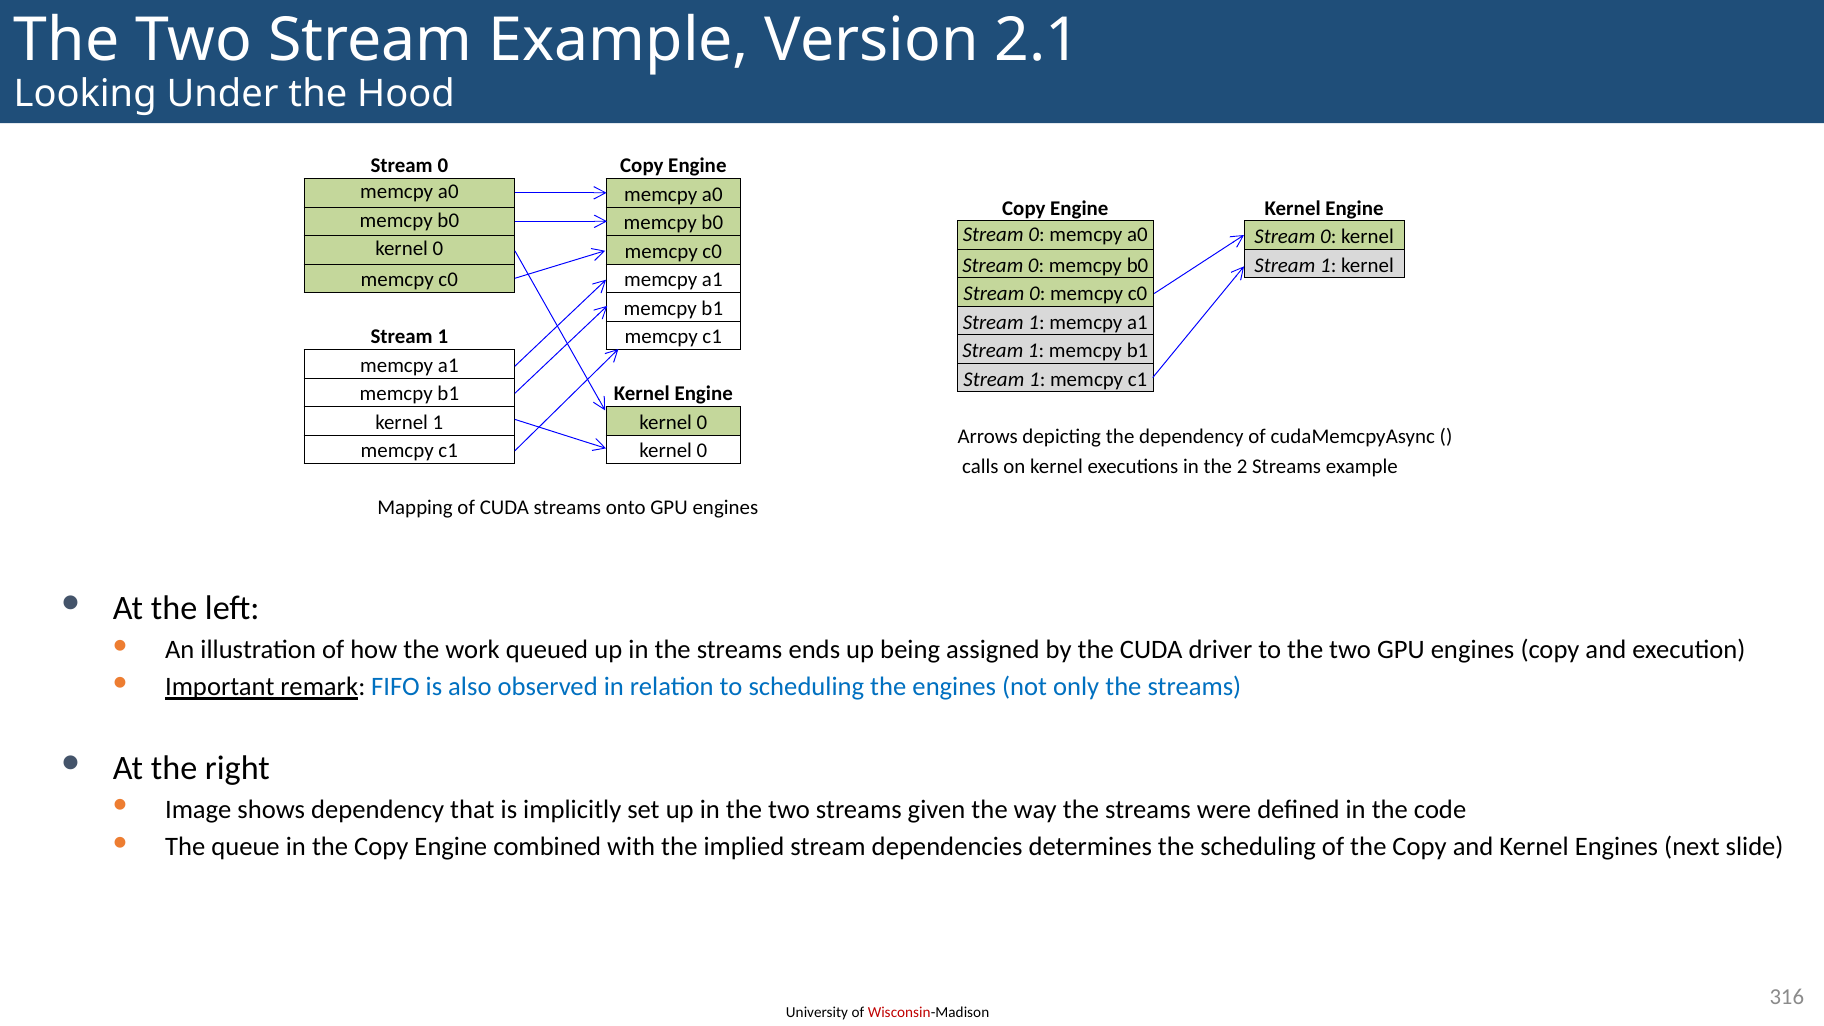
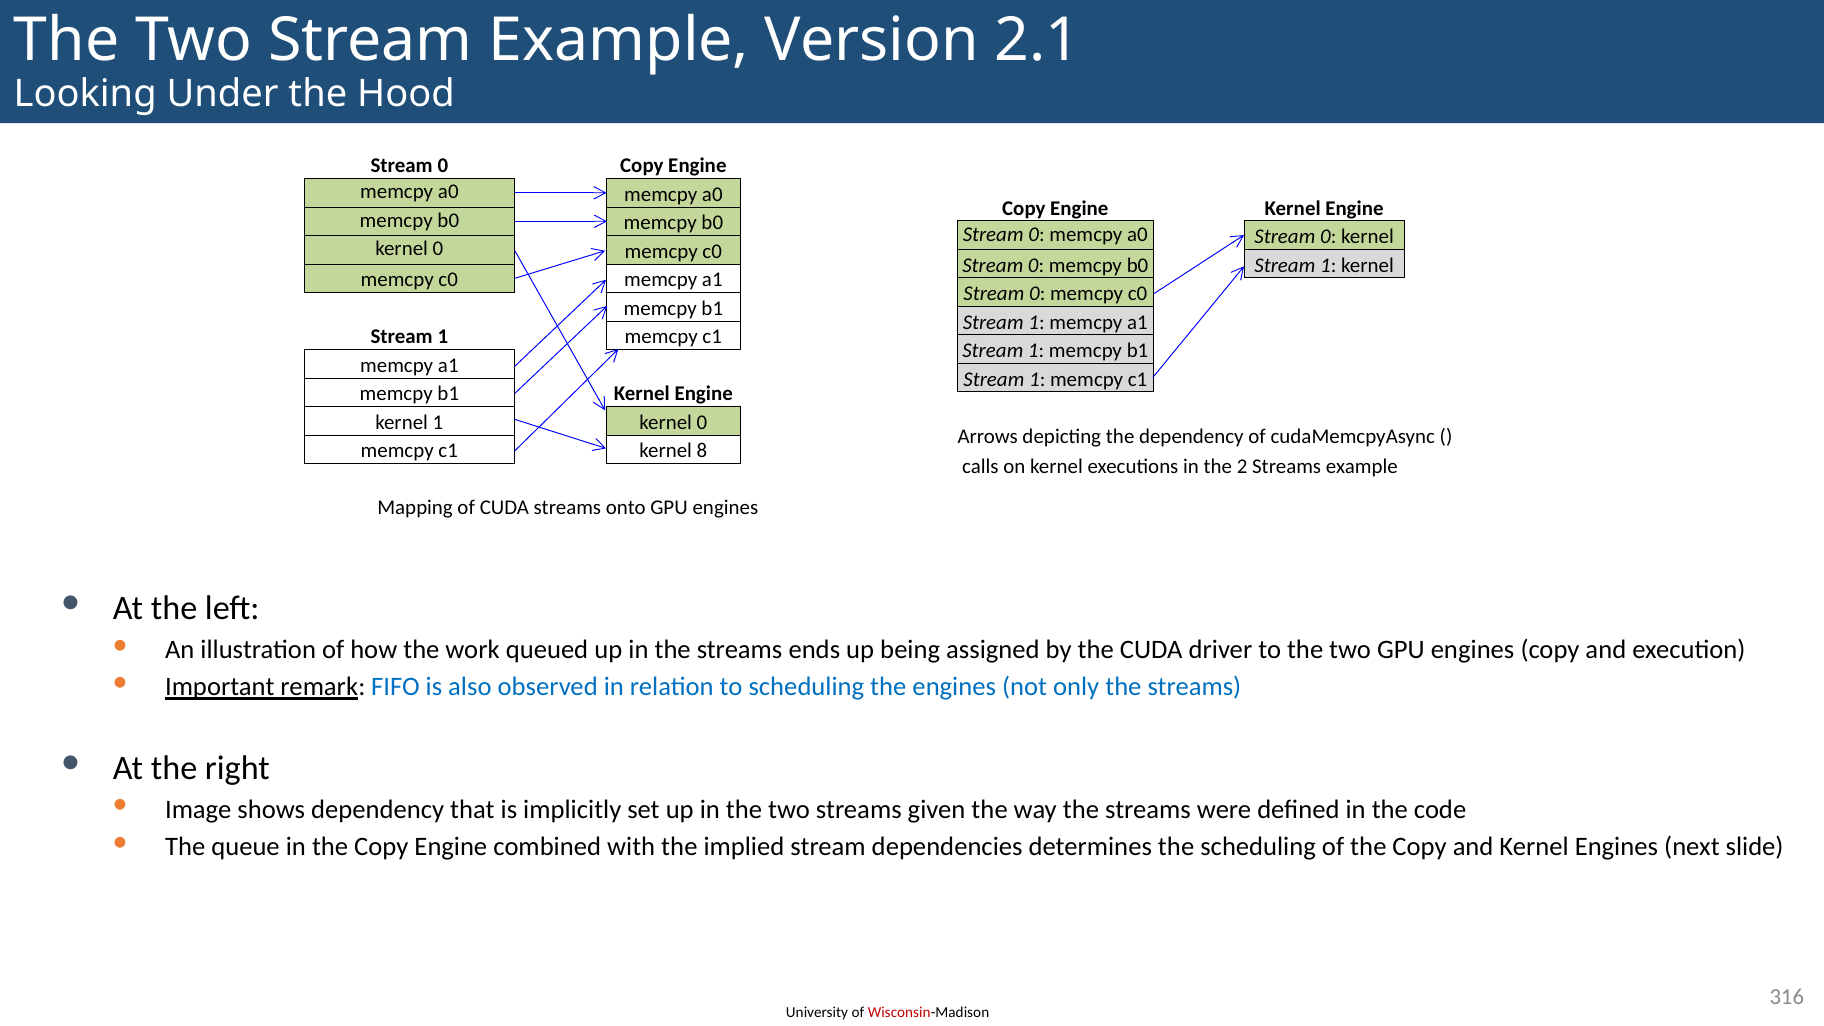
c1 kernel 0: 0 -> 8 (702, 451)
